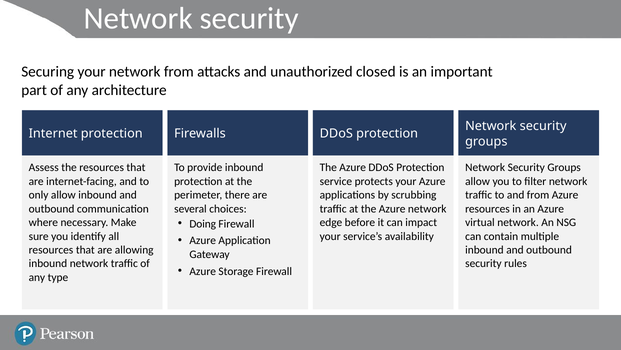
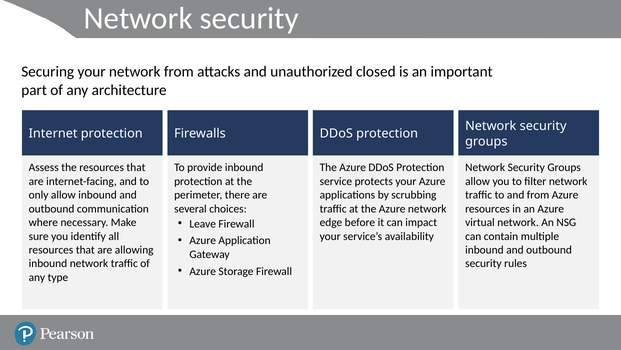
Doing: Doing -> Leave (203, 223)
